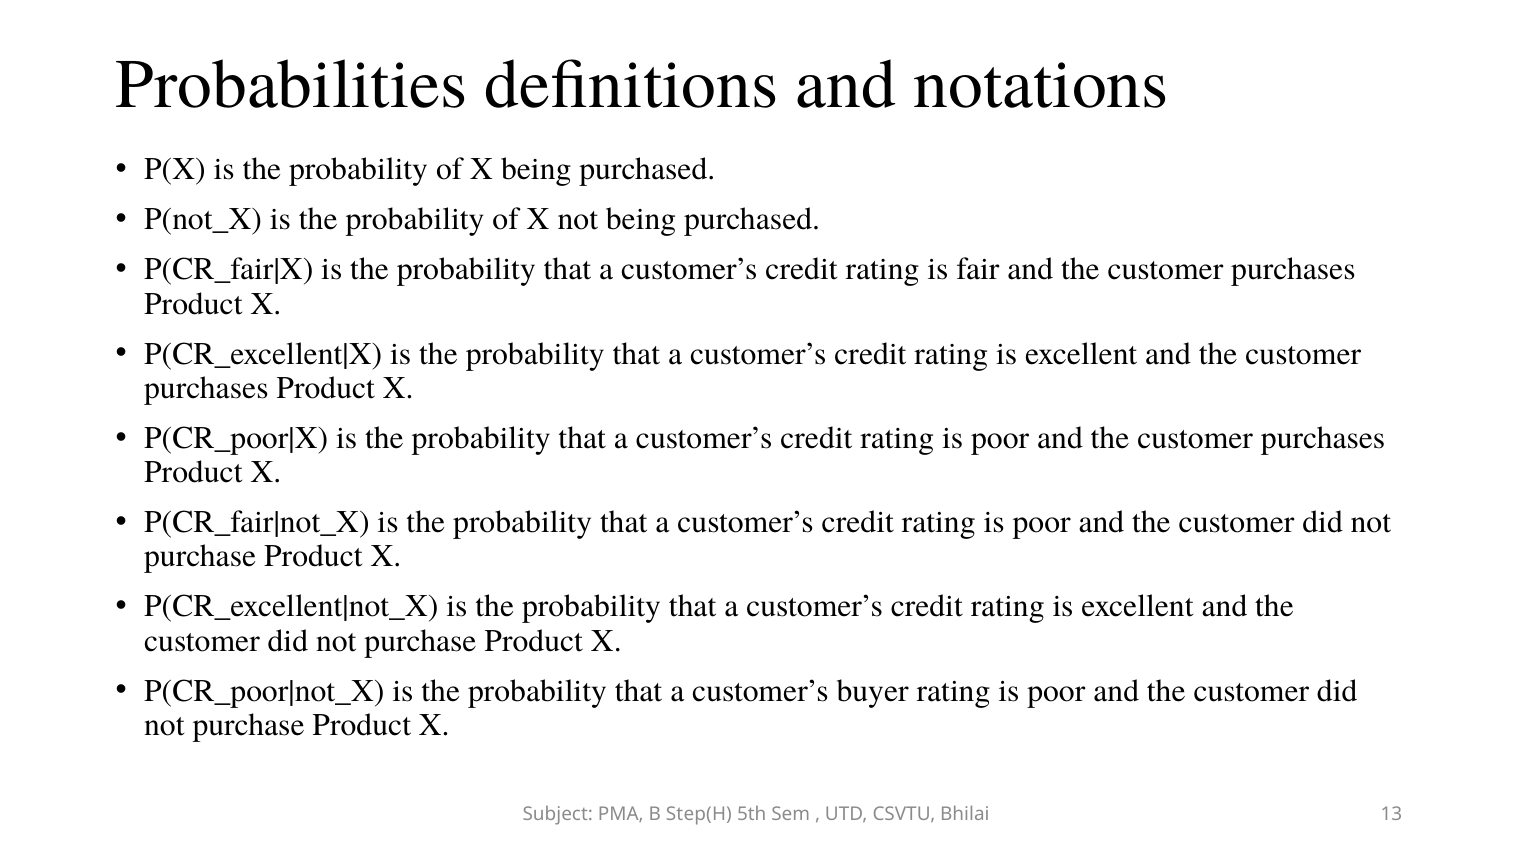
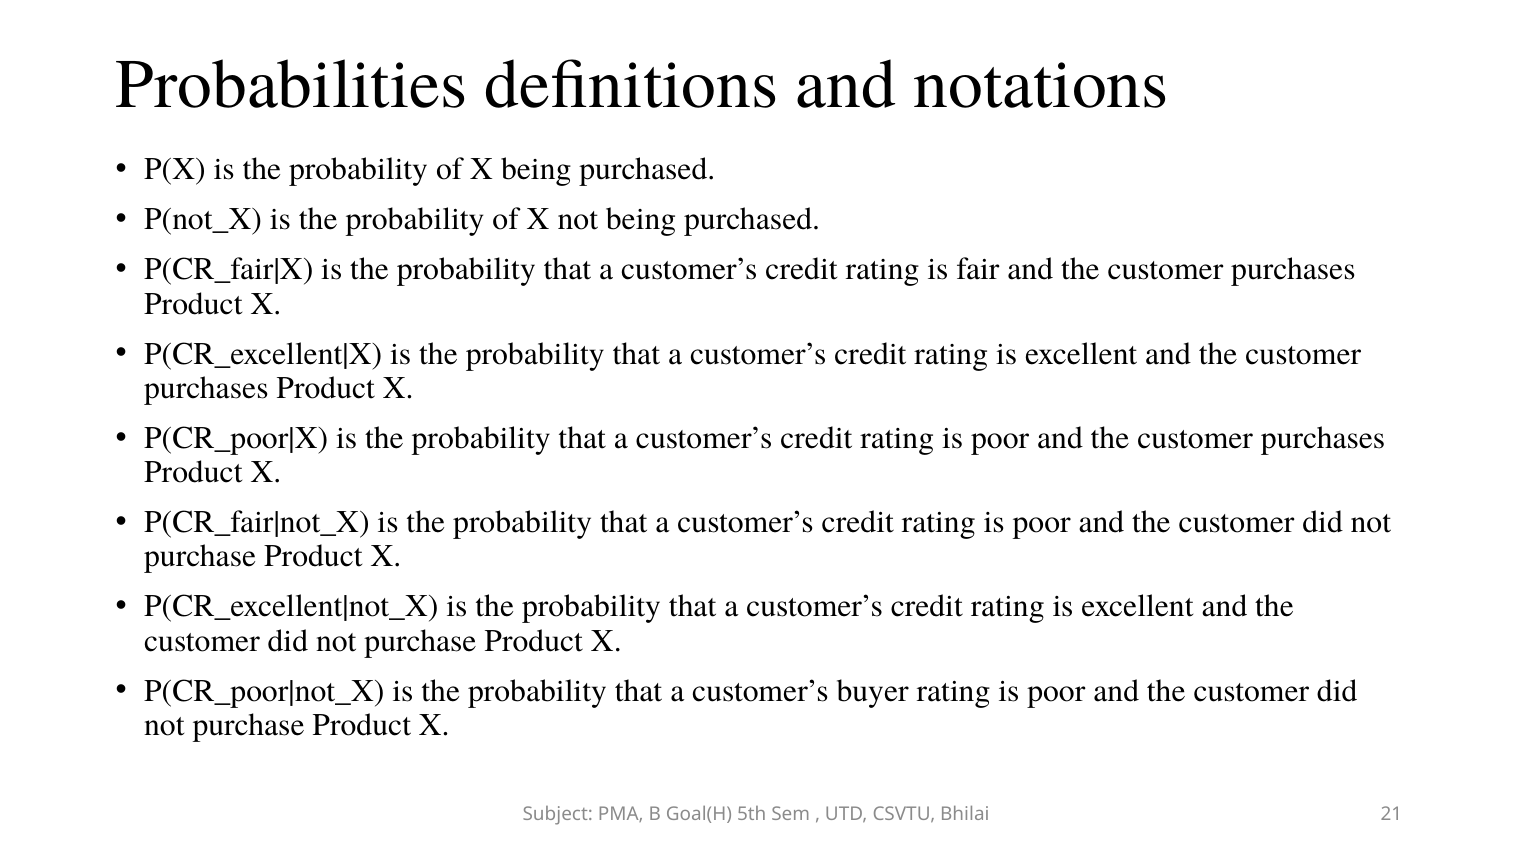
Step(H: Step(H -> Goal(H (699, 814)
13: 13 -> 21 (1391, 814)
